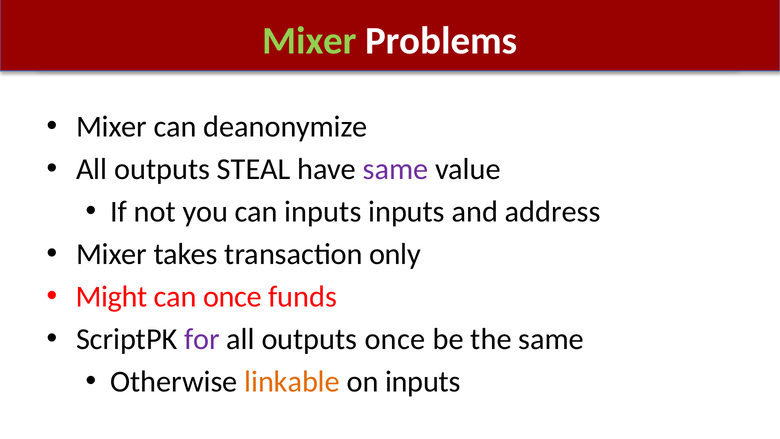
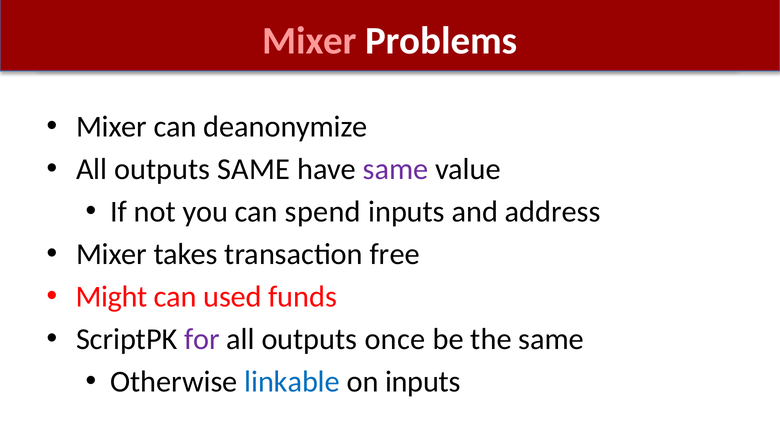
Mixer colour: light green -> pink (309, 41)
outputs STEAL: STEAL -> SAME (254, 169)
can inputs: inputs -> spend (323, 212)
only: only -> free (395, 254)
can once: once -> used (232, 297)
linkable colour: orange -> blue (292, 382)
